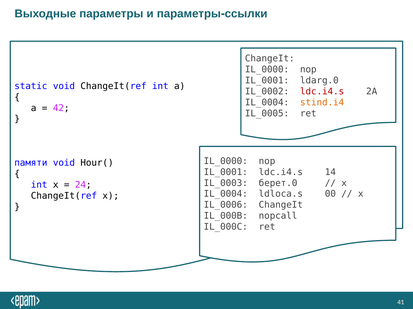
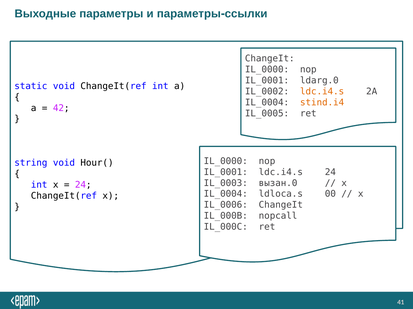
ldc.i4.s colour: red -> orange (322, 92)
памяти: памяти -> string (31, 163)
ldc.i4.s 14: 14 -> 24 (330, 172)
берет.0: берет.0 -> вызан.0 (278, 183)
